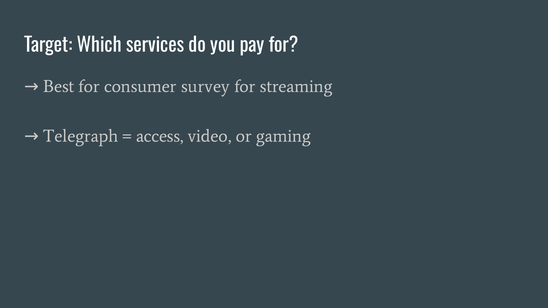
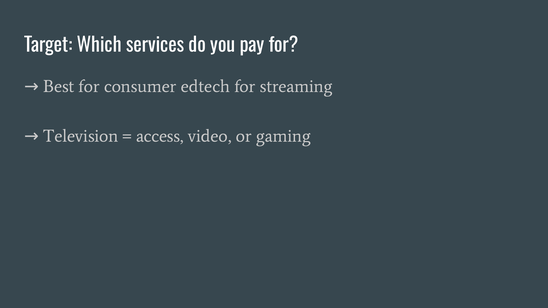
survey: survey -> edtech (205, 86)
Telegraph: Telegraph -> Television (81, 136)
